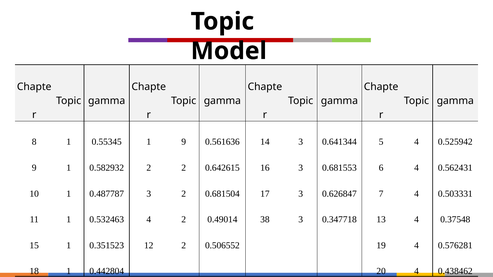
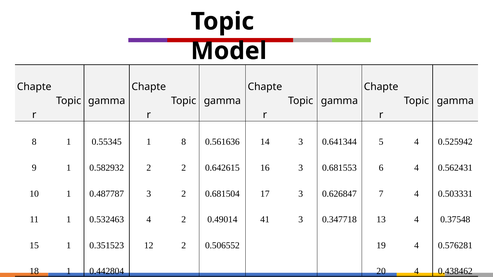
1 9: 9 -> 8 (184, 142)
38: 38 -> 41 (265, 220)
